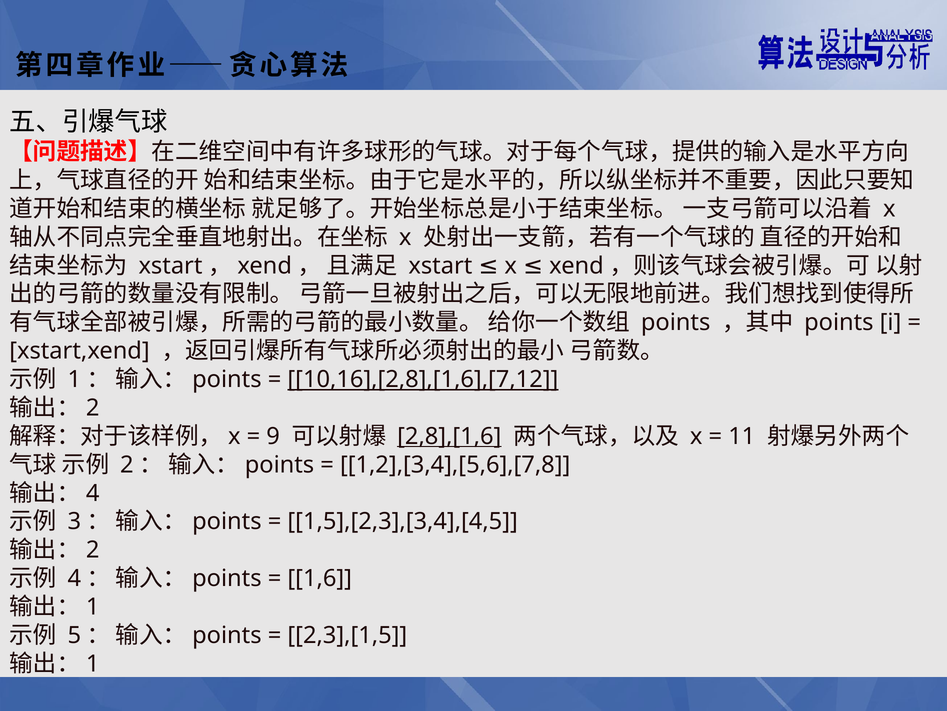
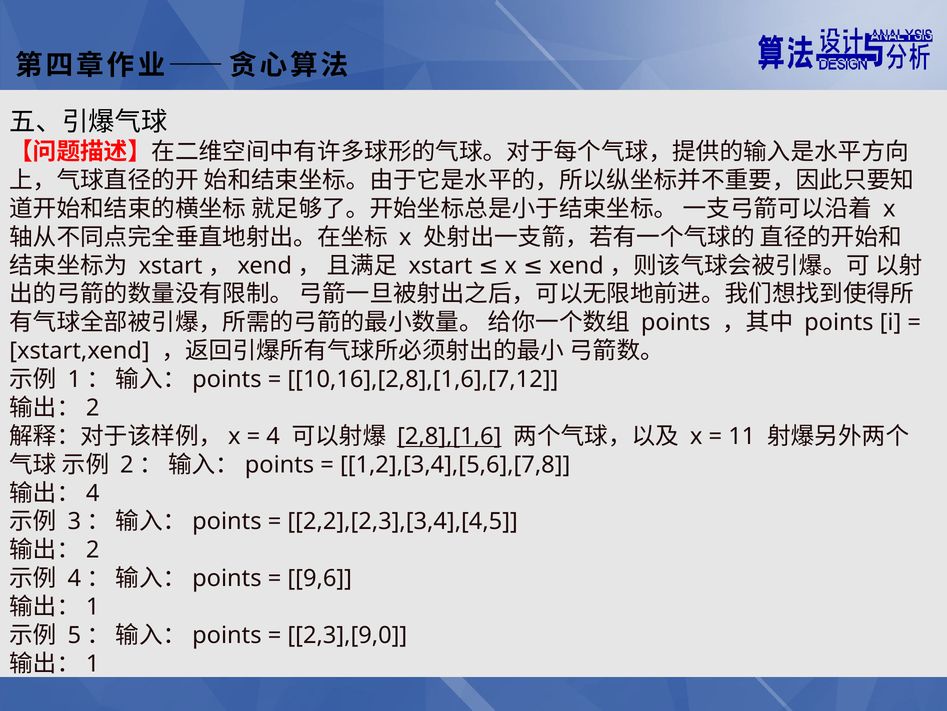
10,16],[2,8],[1,6],[7,12 underline: present -> none (423, 379)
9: 9 -> 4 (273, 436)
1,5],[2,3],[3,4],[4,5: 1,5],[2,3],[3,4],[4,5 -> 2,2],[2,3],[3,4],[4,5 (403, 521)
1,6: 1,6 -> 9,6 (320, 578)
2,3],[1,5: 2,3],[1,5 -> 2,3],[9,0 (347, 635)
